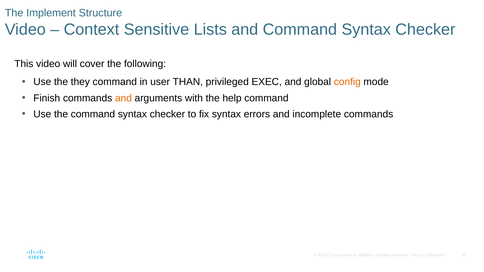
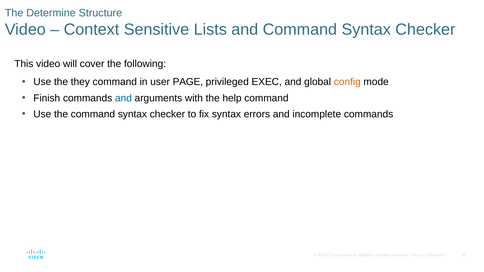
Implement: Implement -> Determine (51, 13)
THAN: THAN -> PAGE (188, 82)
and colour: orange -> blue (123, 98)
